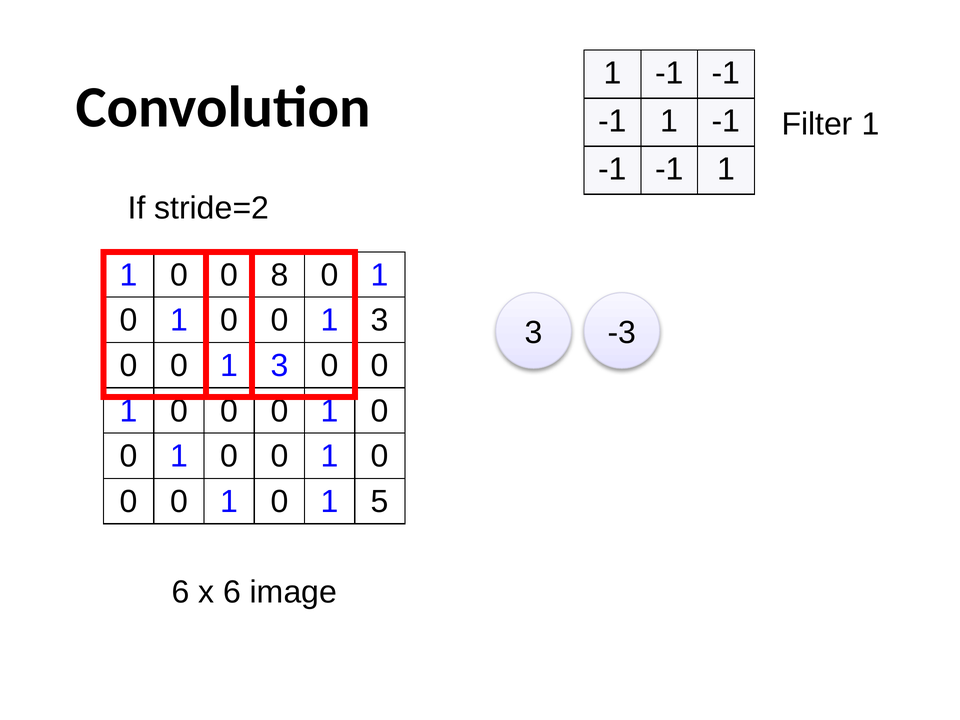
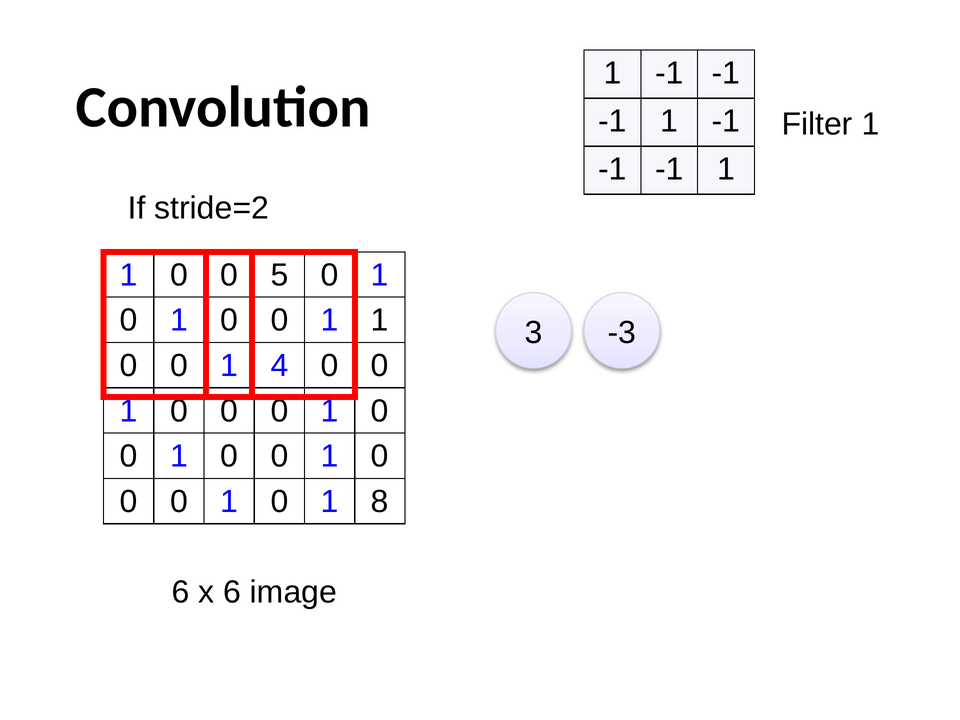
8: 8 -> 5 (279, 275)
3: 3 -> 1 (380, 320)
3: 3 -> 4 (279, 366)
5: 5 -> 8 (380, 502)
